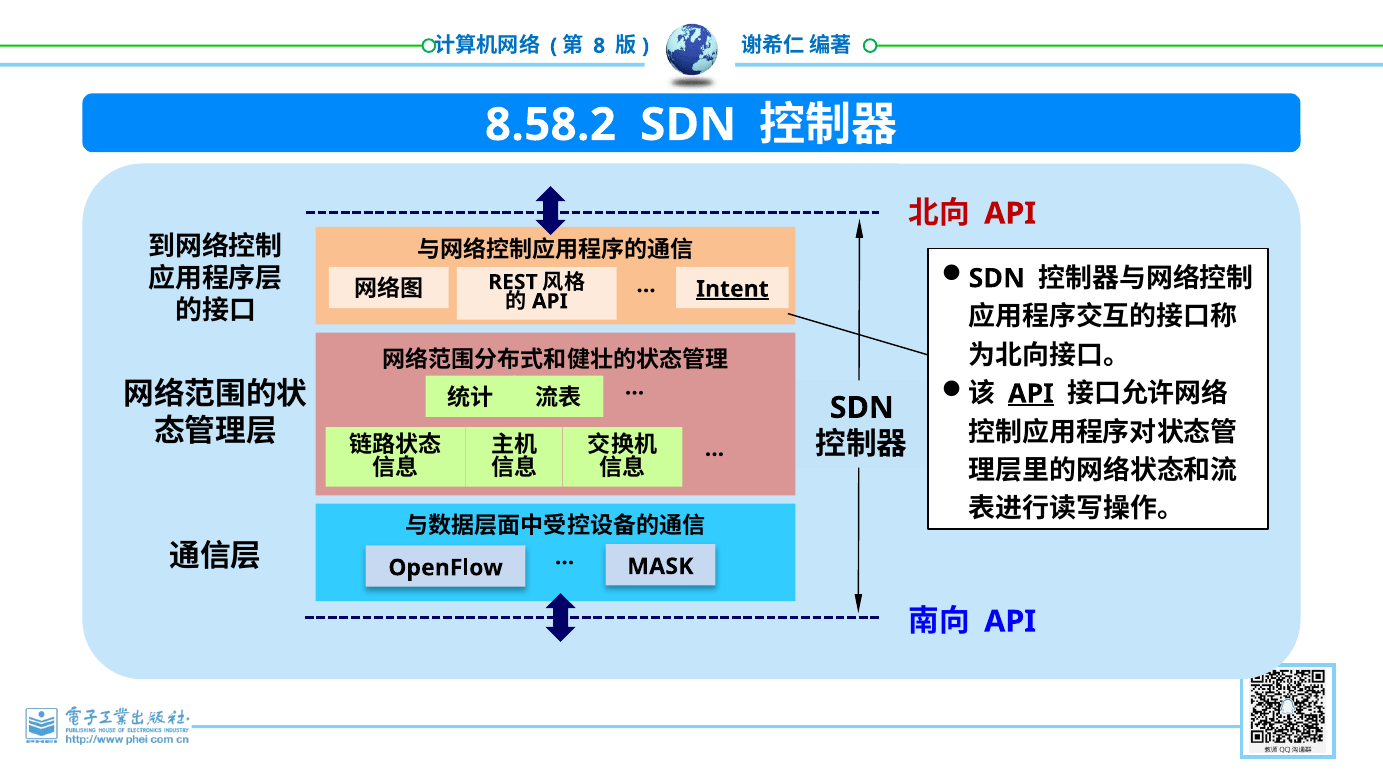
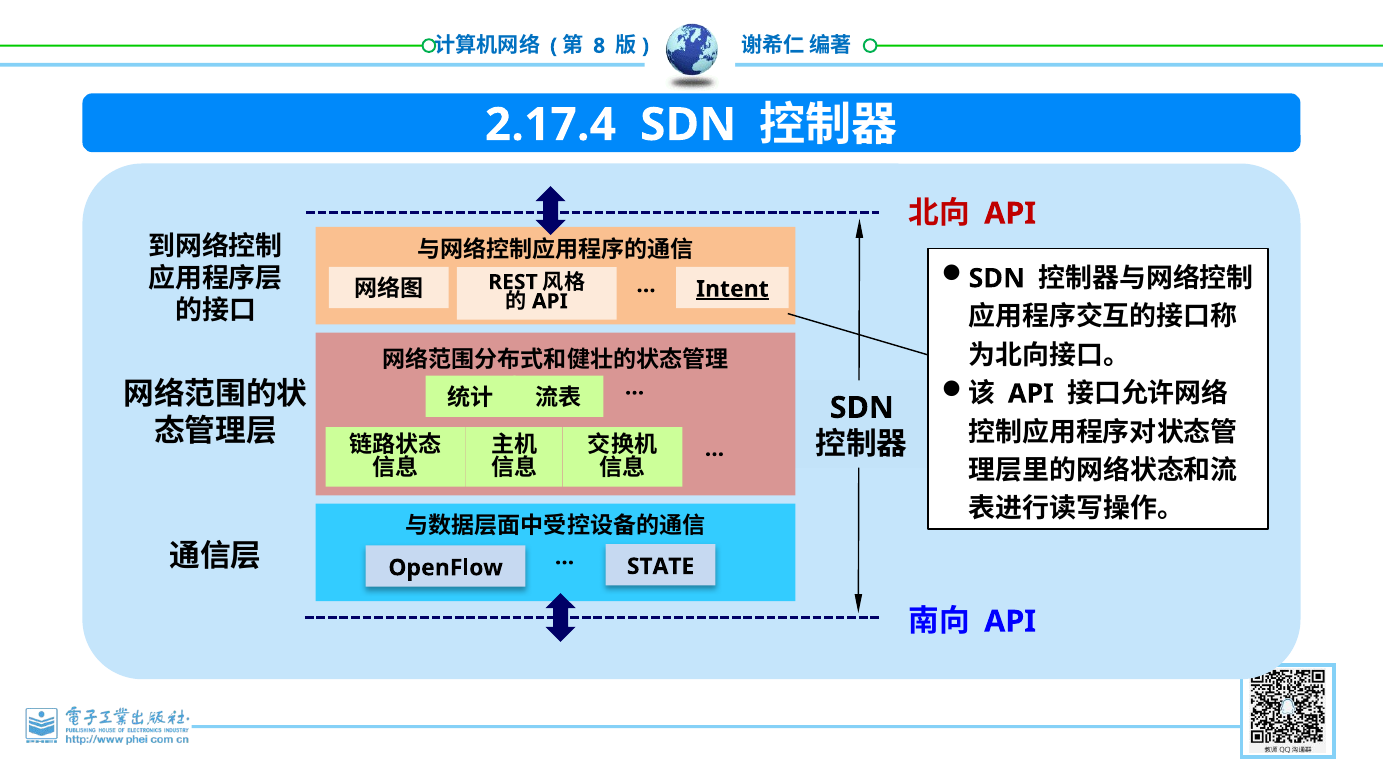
8.58.2: 8.58.2 -> 2.17.4 (550, 125)
API underline: present -> none (1031, 394)
MASK: MASK -> STATE (661, 566)
